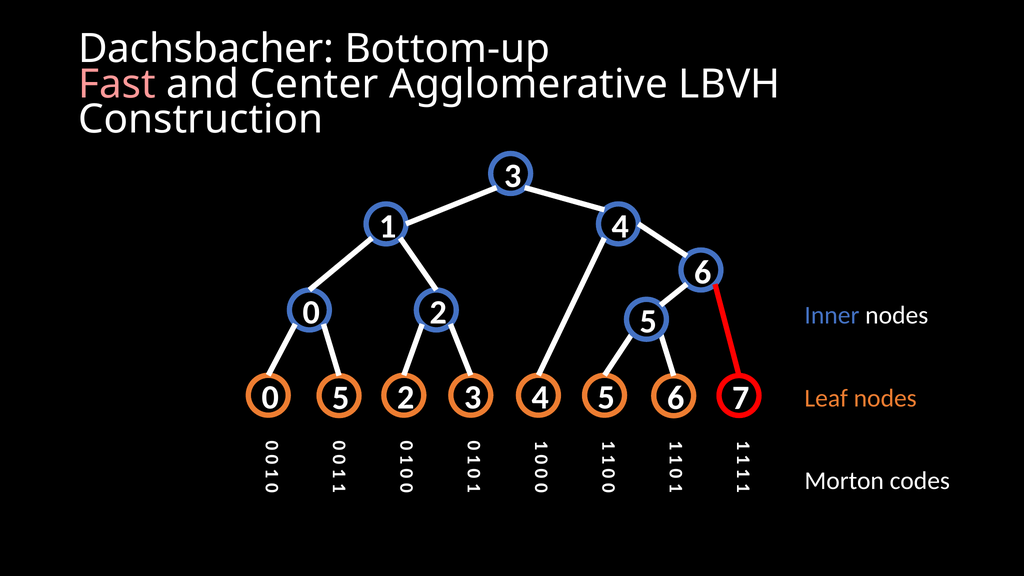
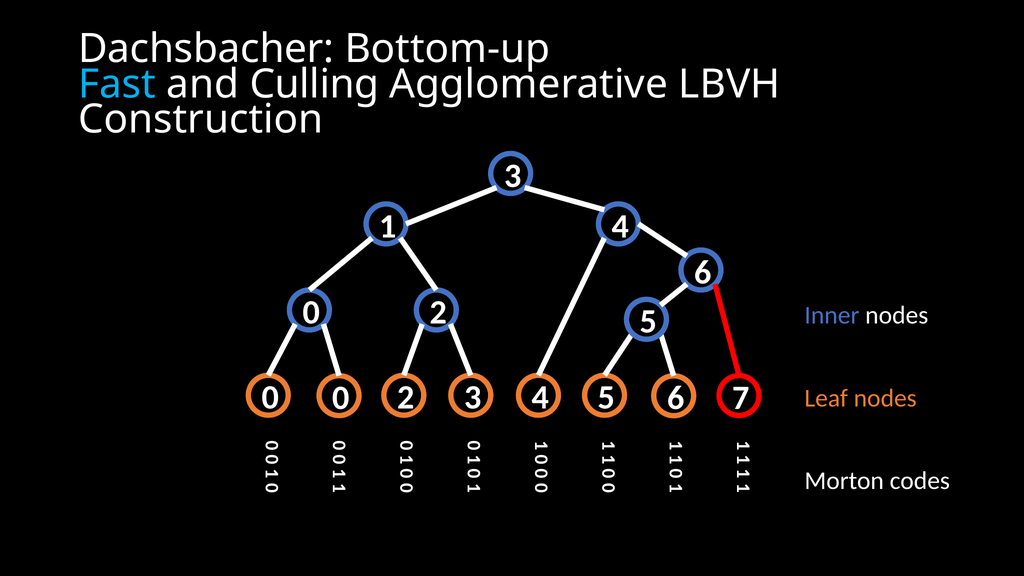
Fast colour: pink -> light blue (117, 84)
Center: Center -> Culling (314, 84)
5: 5 -> 0 (341, 398)
